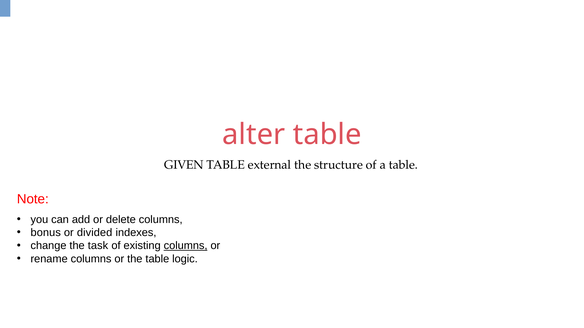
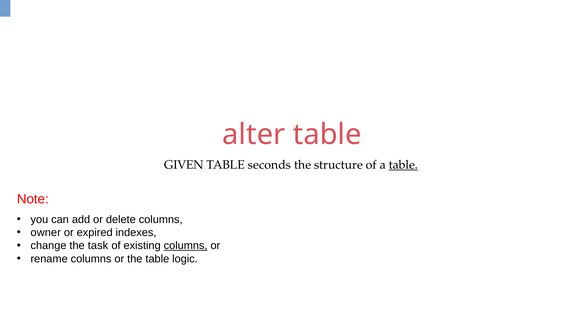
external: external -> seconds (269, 165)
table underline: none -> present (403, 165)
bonus: bonus -> owner (46, 233)
divided: divided -> expired (95, 233)
